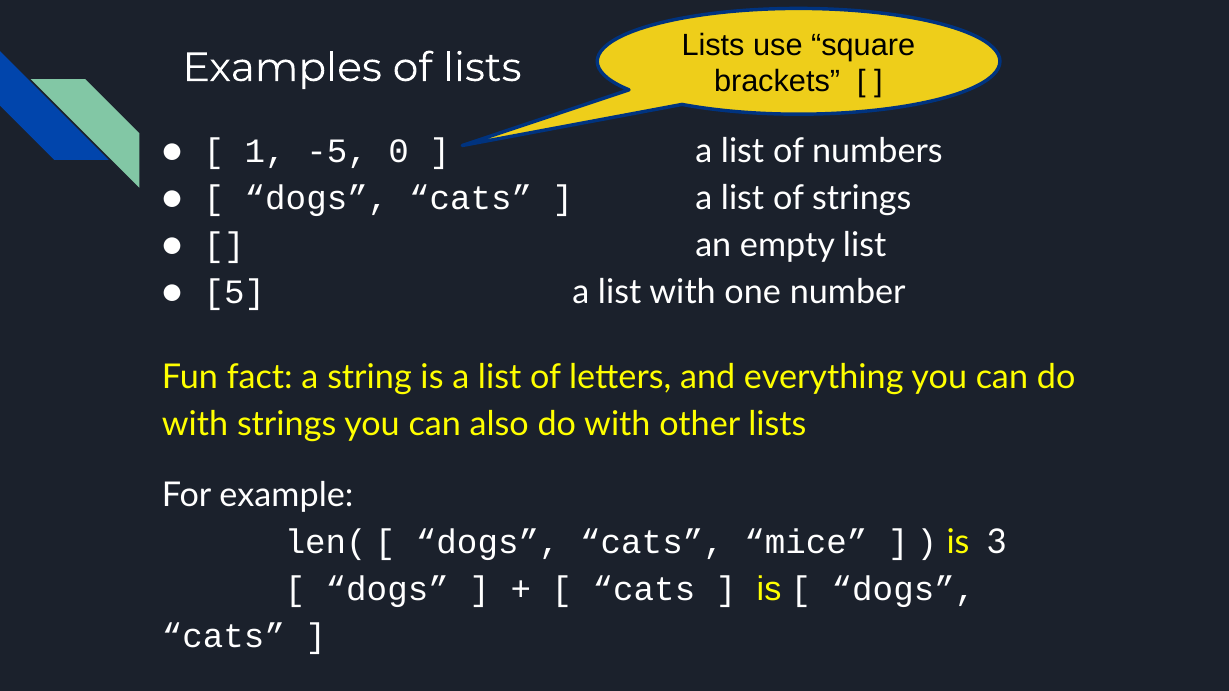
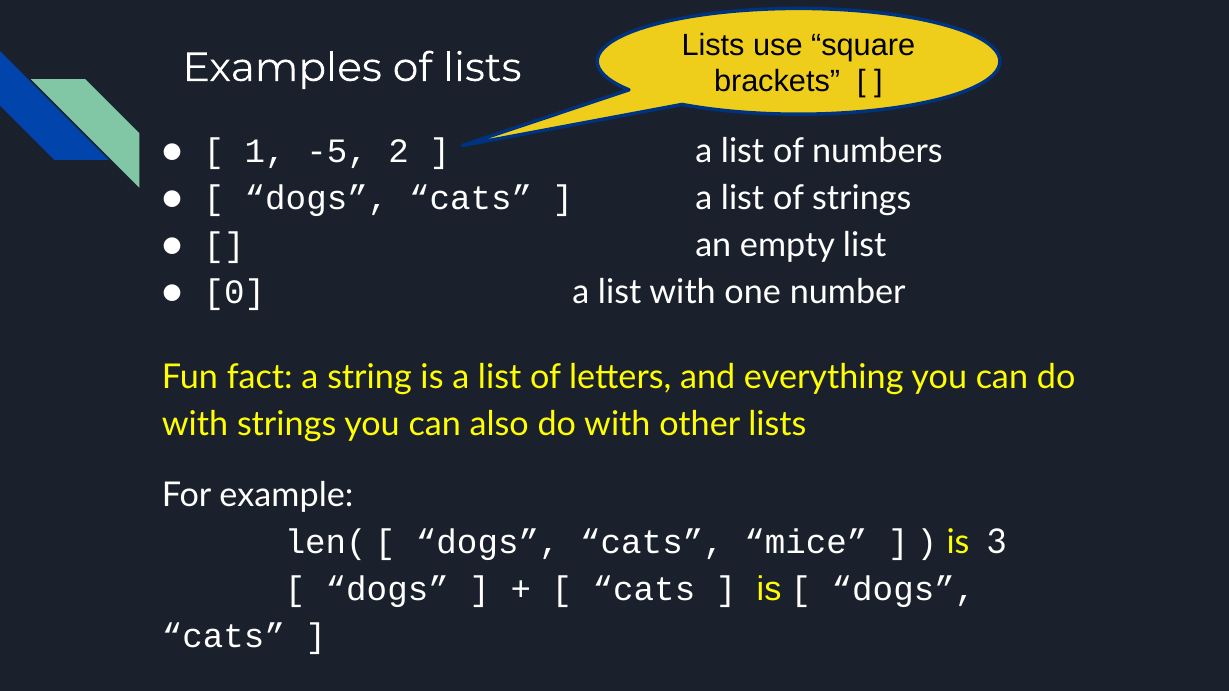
0: 0 -> 2 (399, 151)
5: 5 -> 0 (234, 293)
